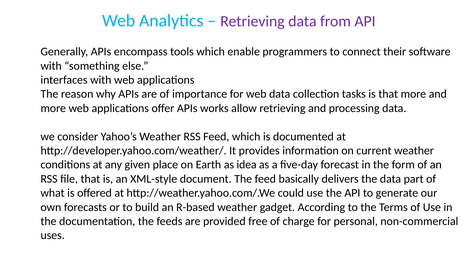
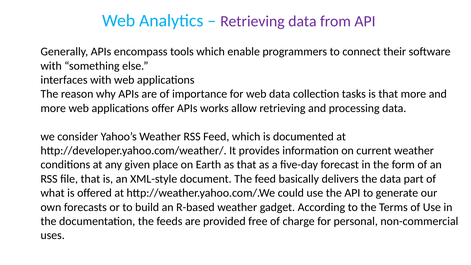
as idea: idea -> that (247, 165)
